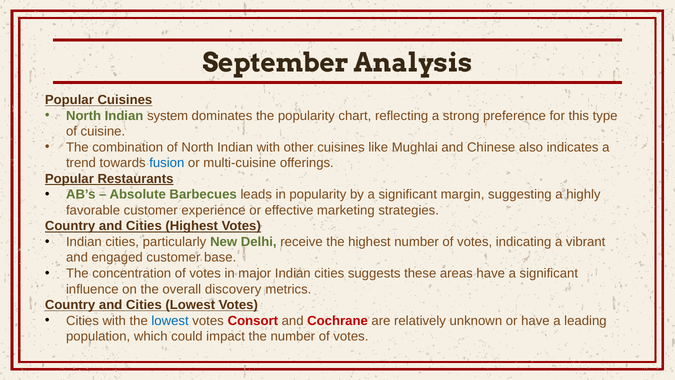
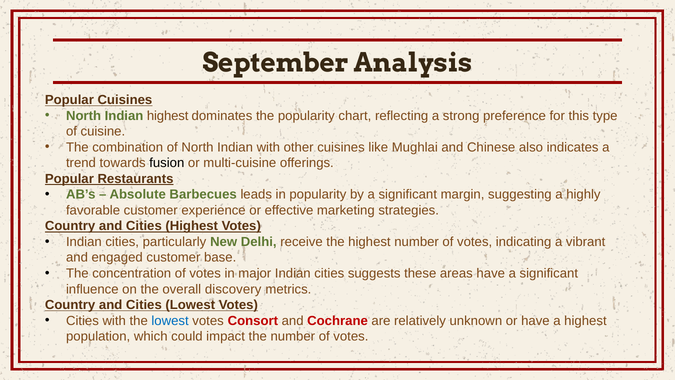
Indian system: system -> highest (168, 116)
fusion colour: blue -> black (167, 163)
a leading: leading -> highest (585, 320)
